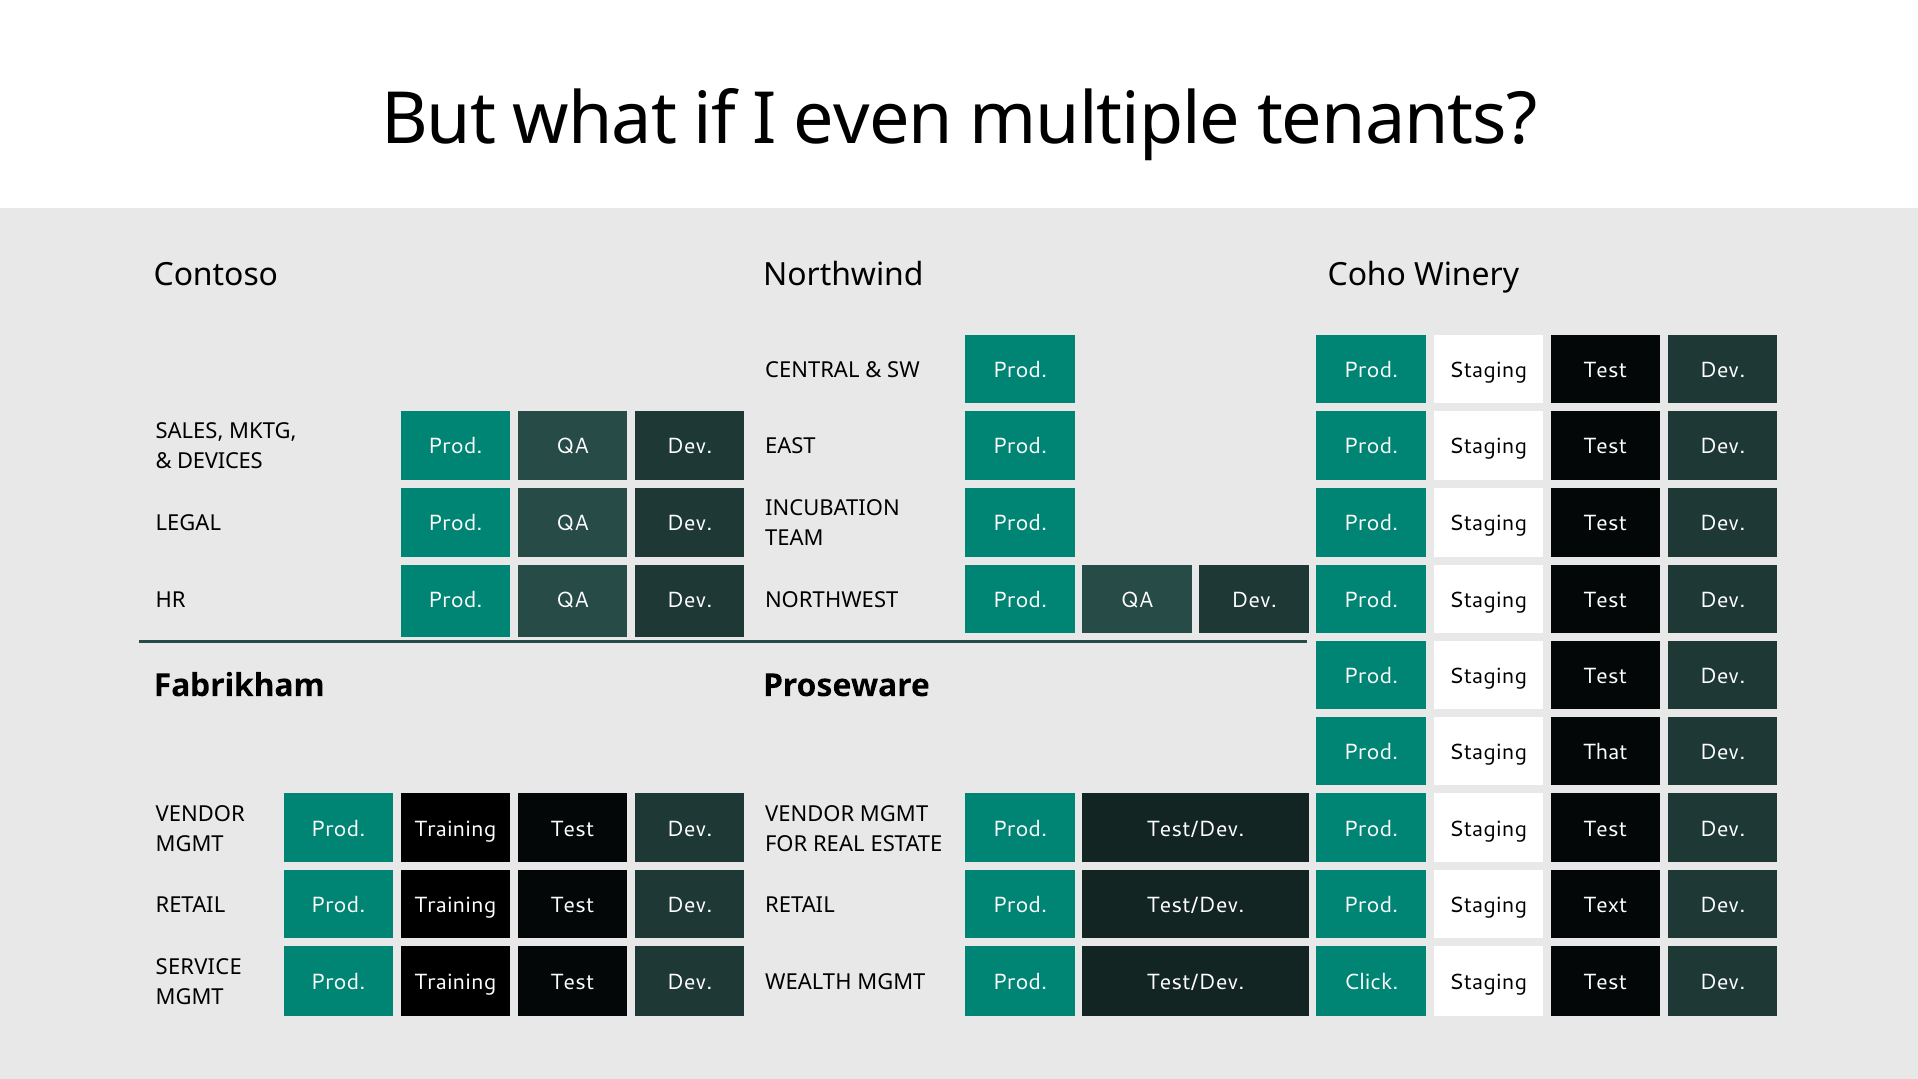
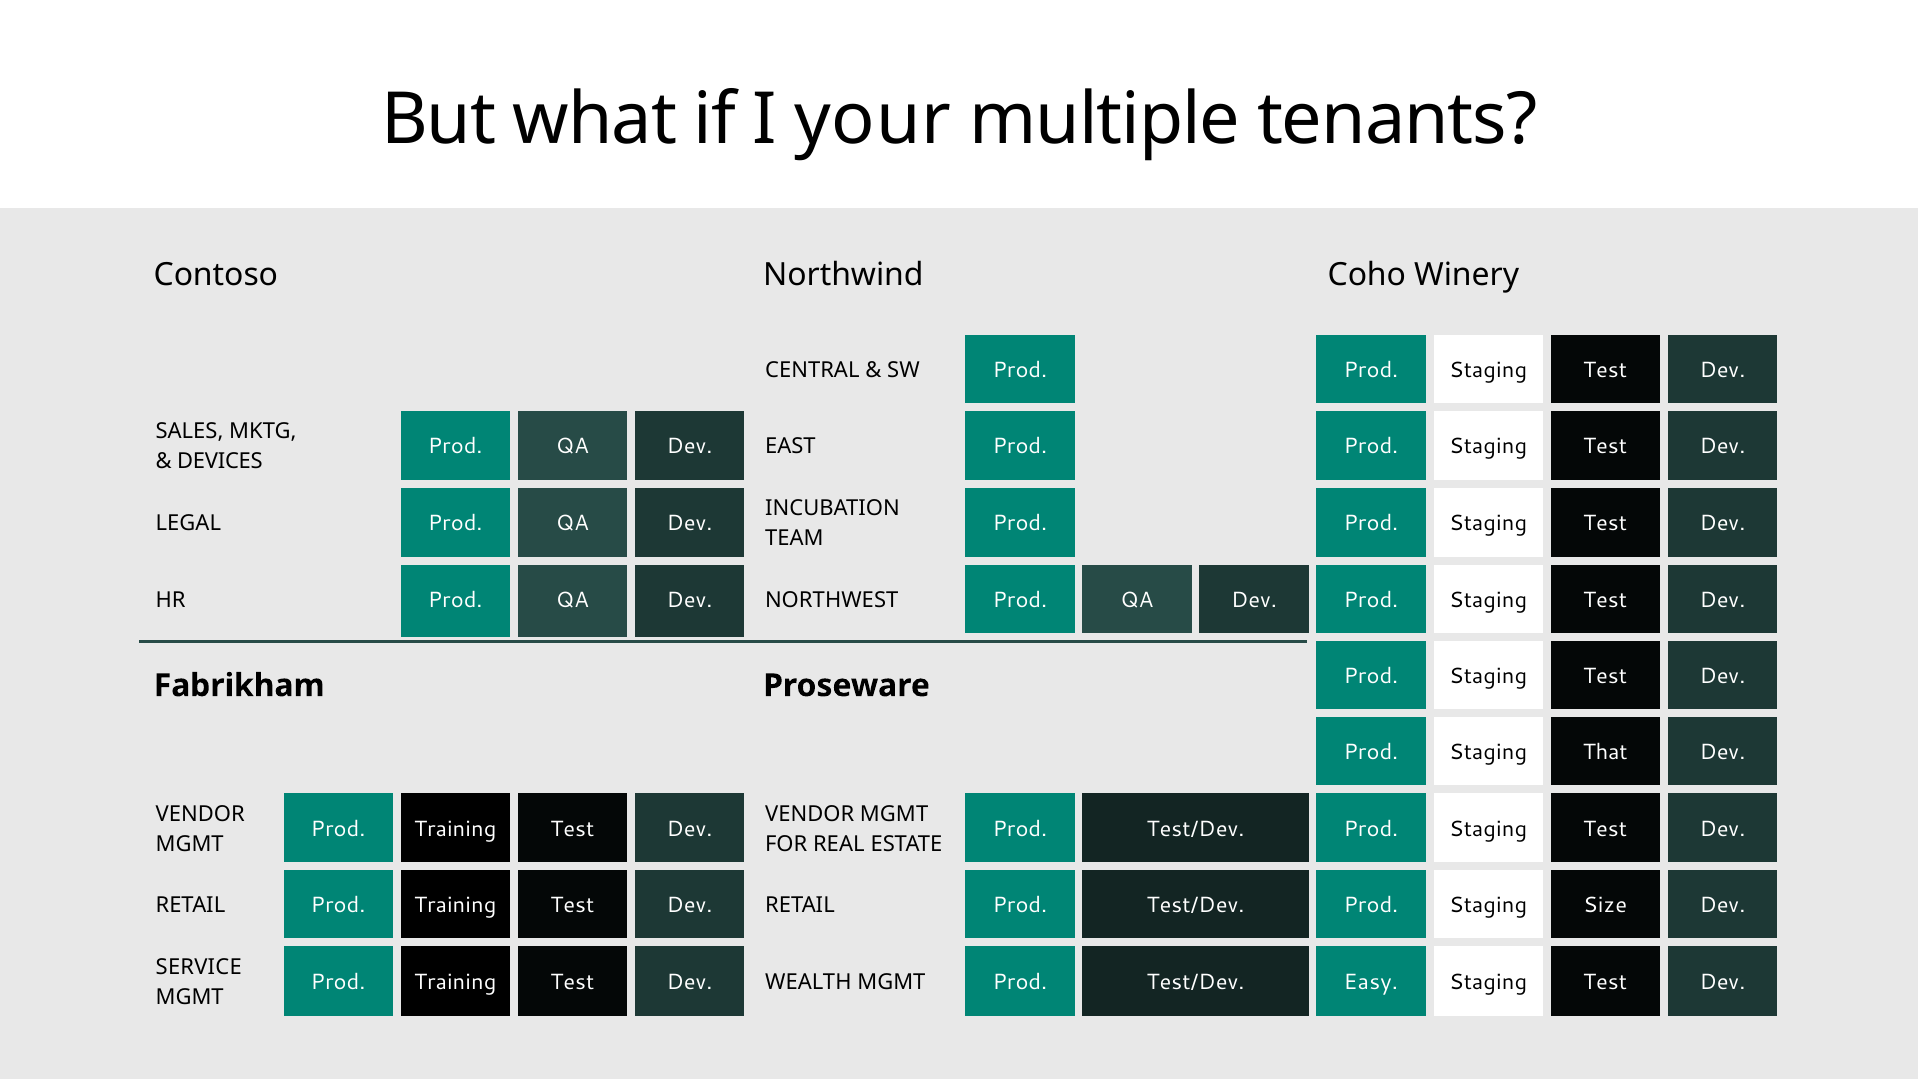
even: even -> your (873, 120)
Text: Text -> Size (1605, 906)
Click: Click -> Easy (1371, 982)
